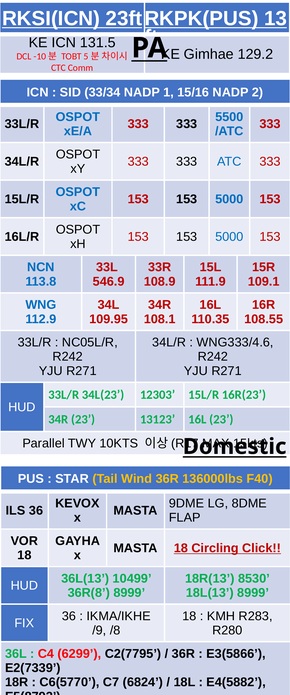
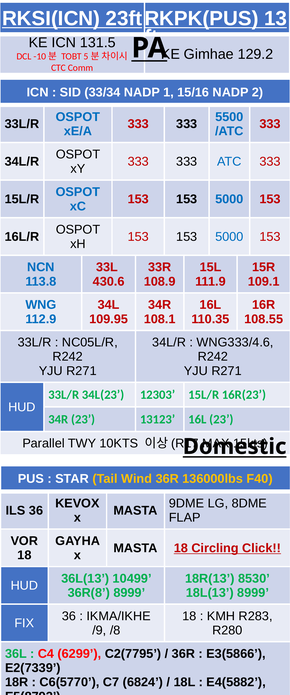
546.9: 546.9 -> 430.6 (109, 281)
